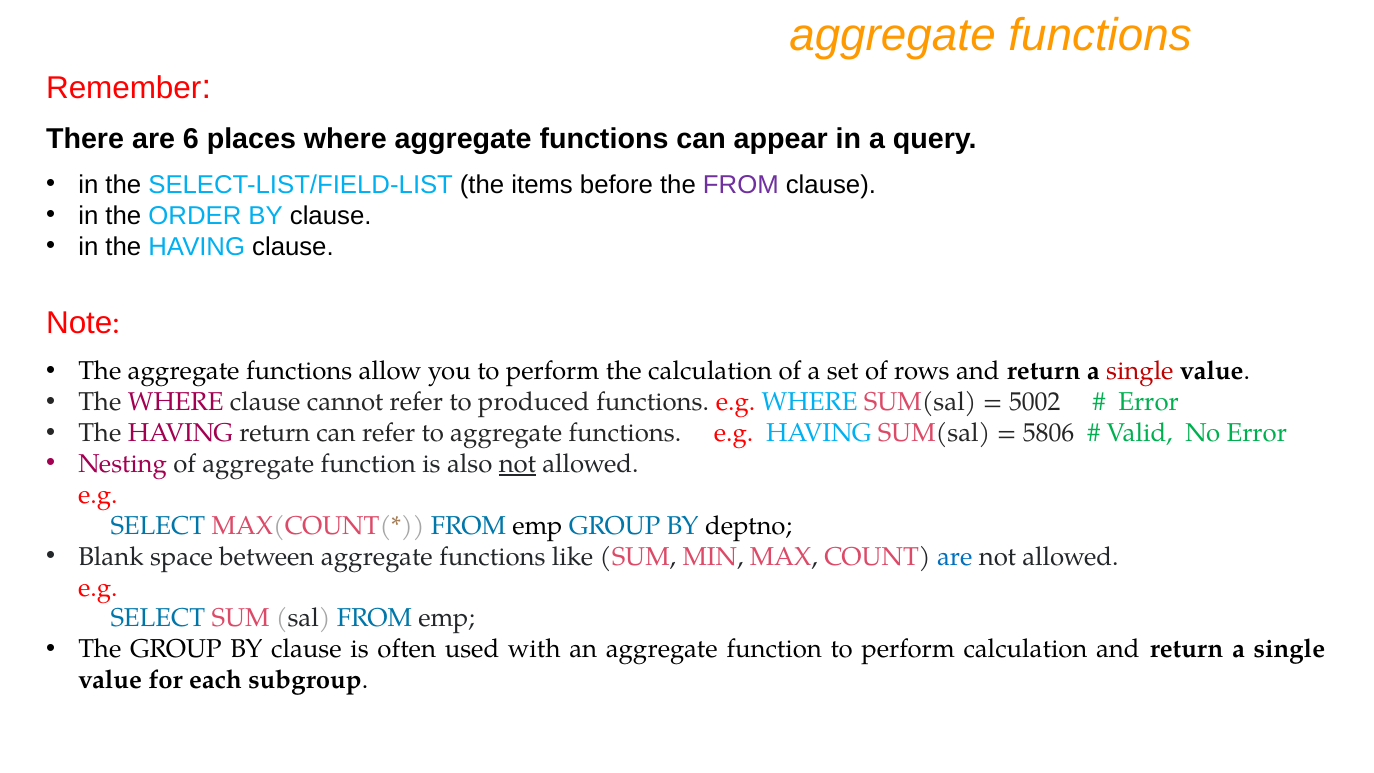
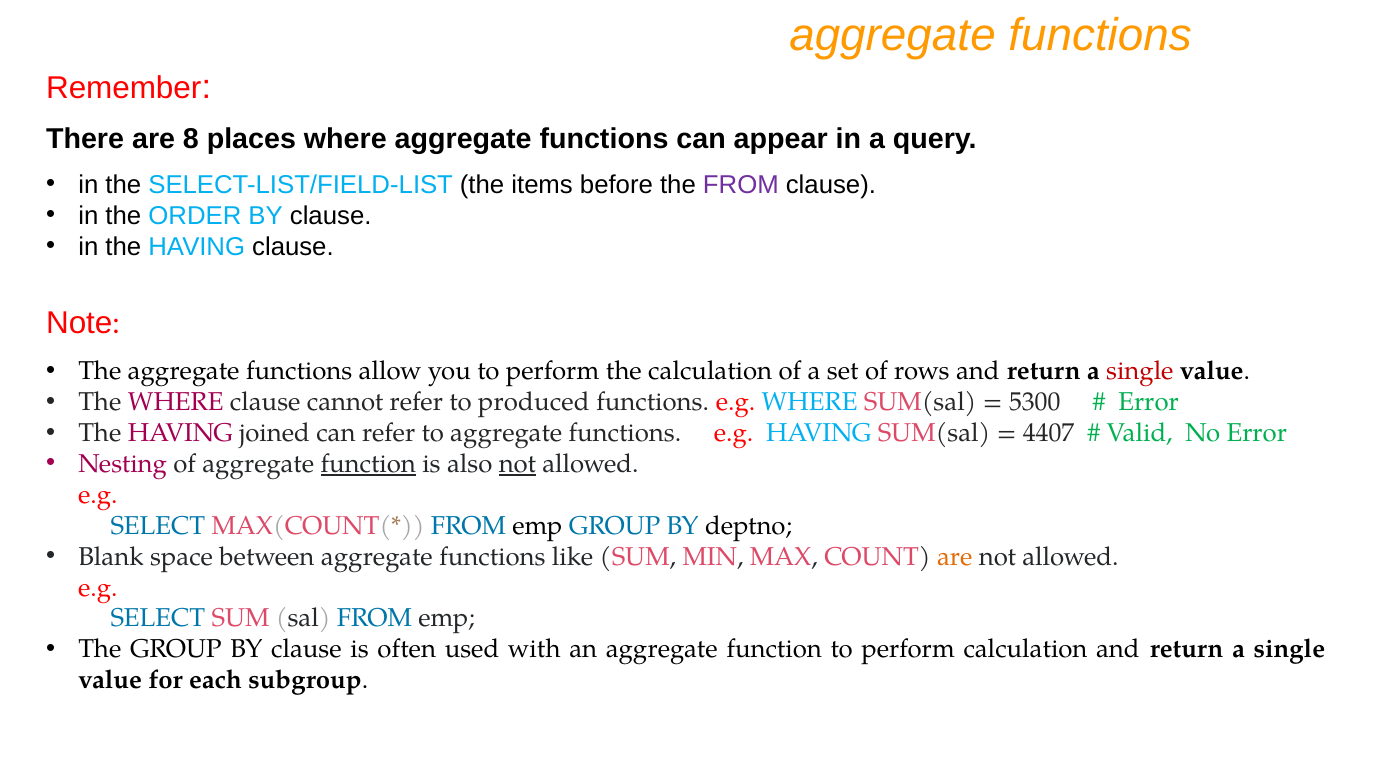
6: 6 -> 8 (191, 139)
5002: 5002 -> 5300 (1035, 402)
HAVING return: return -> joined (275, 433)
5806: 5806 -> 4407 (1049, 433)
function underline: none -> present (368, 464)
are colour: blue -> orange (955, 556)
